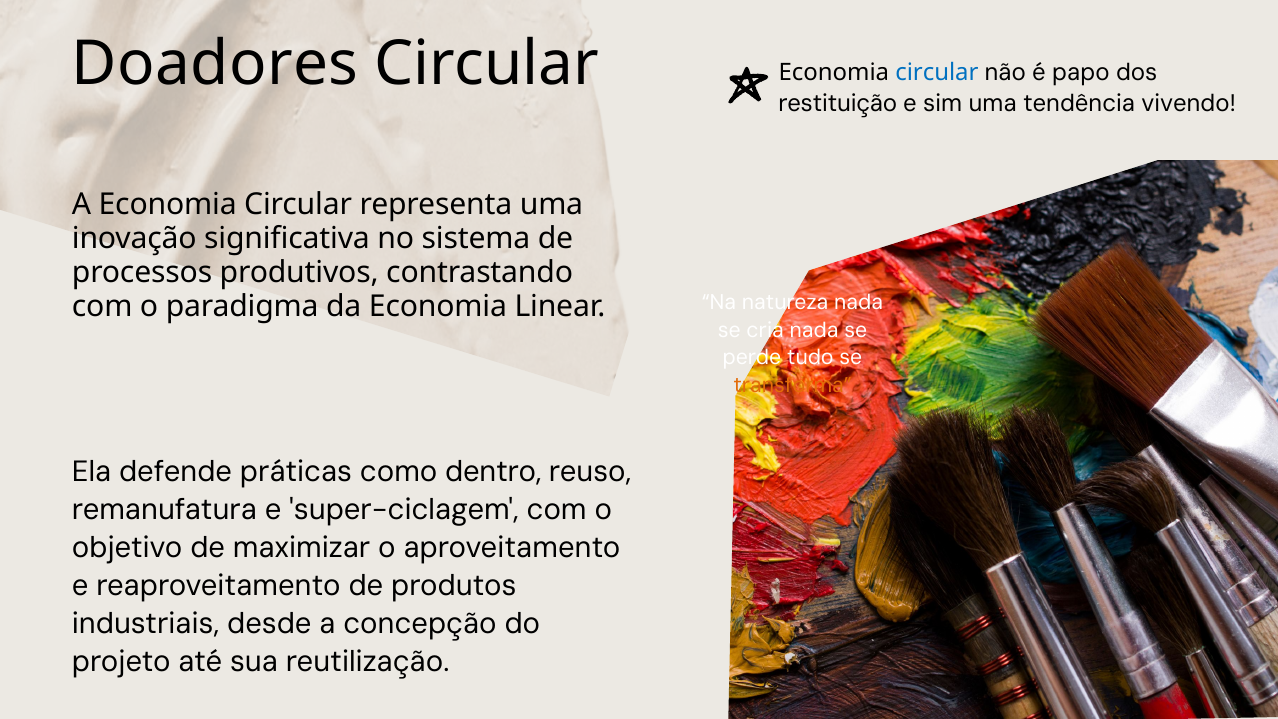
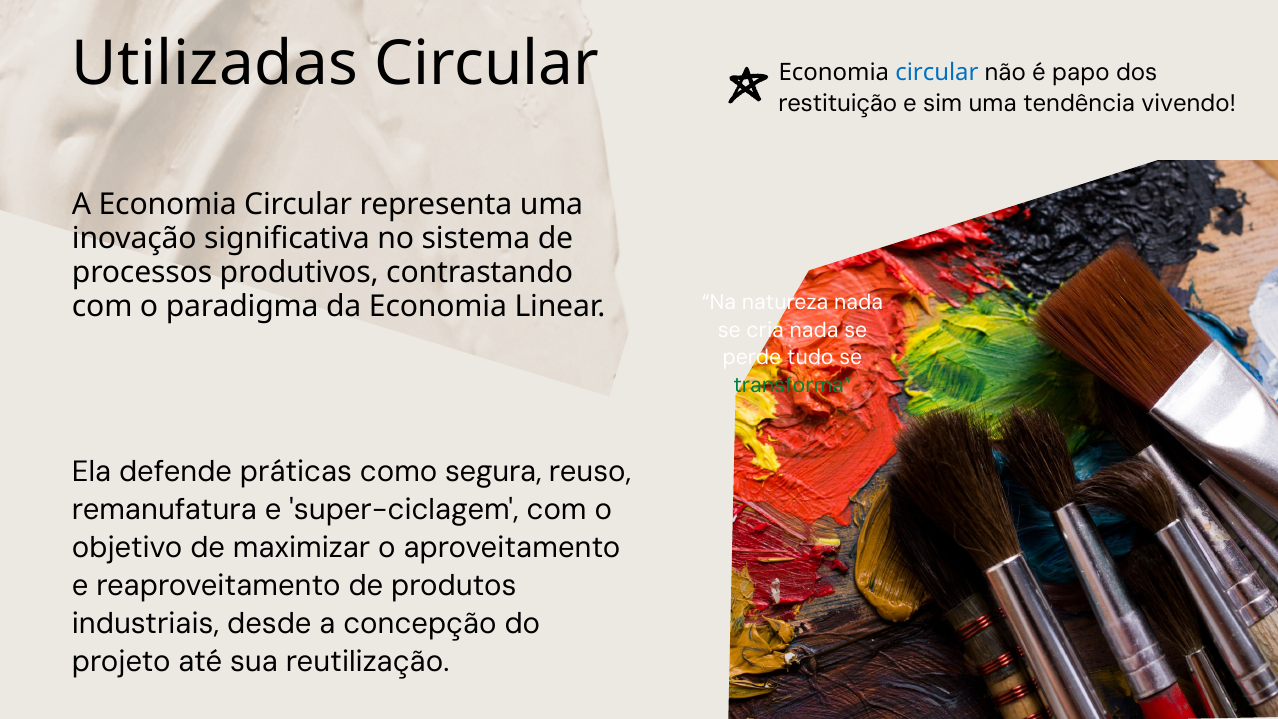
Doadores: Doadores -> Utilizadas (215, 64)
transforma colour: orange -> green (793, 386)
dentro: dentro -> segura (493, 472)
